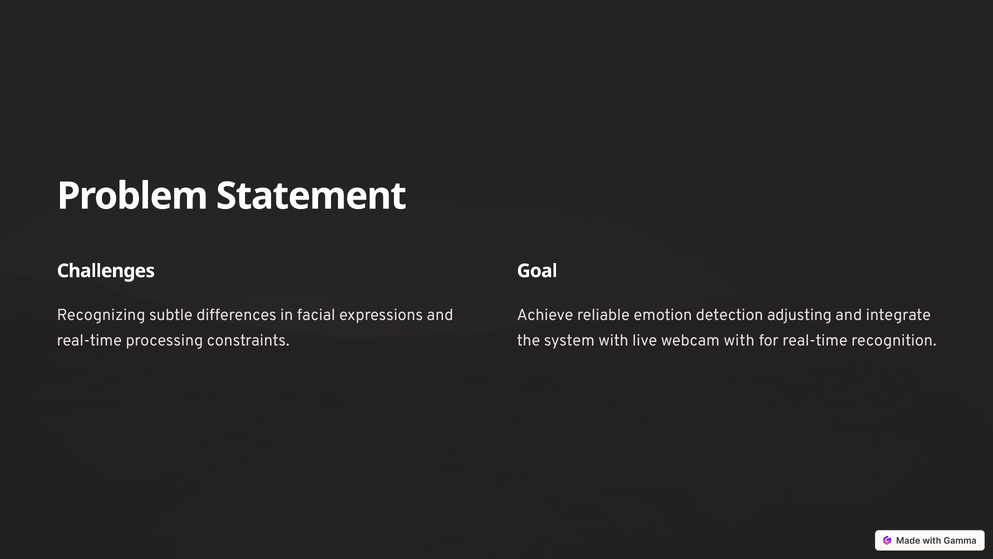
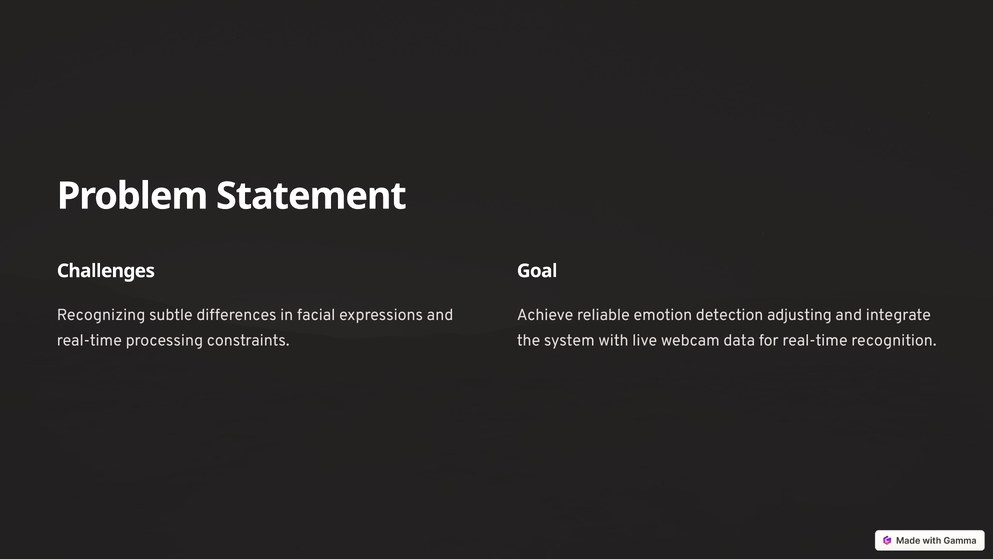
webcam with: with -> data (739, 340)
